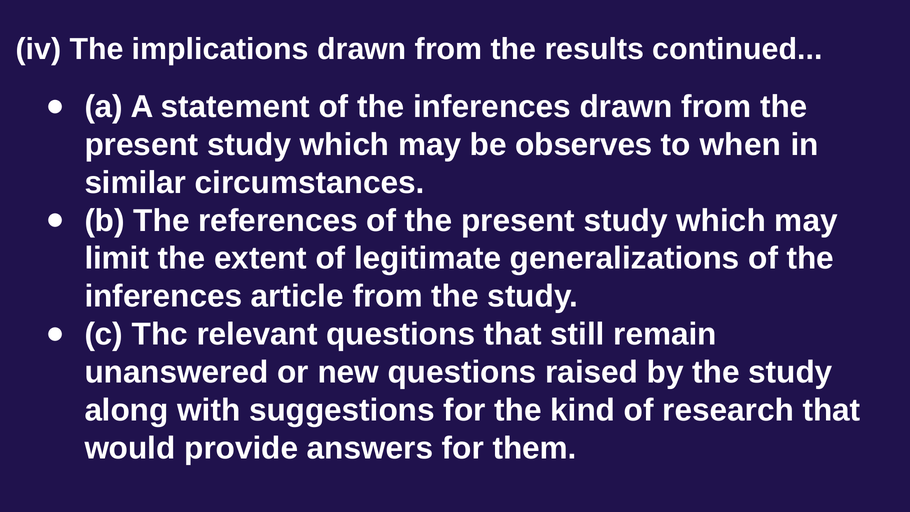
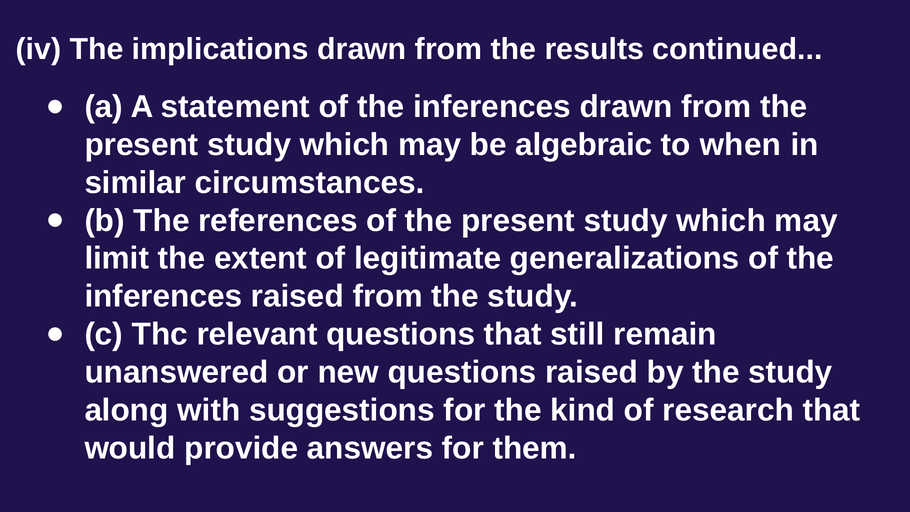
observes: observes -> algebraic (584, 145)
inferences article: article -> raised (297, 296)
